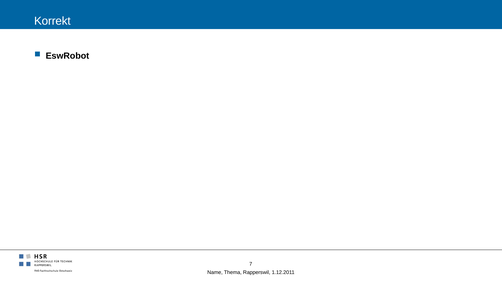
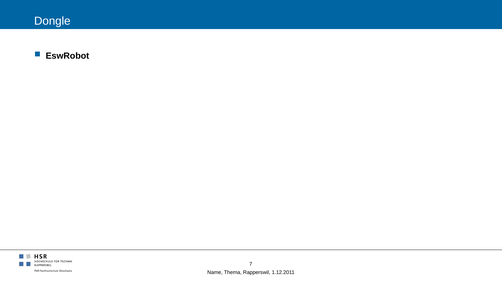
Korrekt: Korrekt -> Dongle (52, 21)
